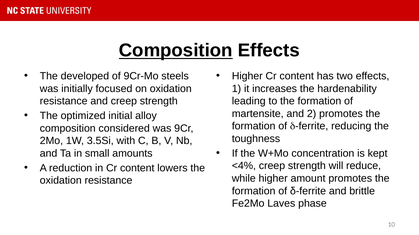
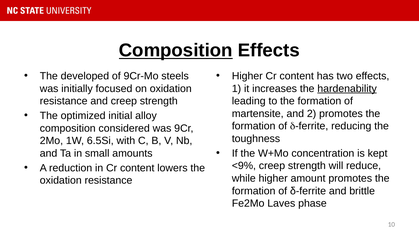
hardenability underline: none -> present (347, 89)
3.5Si: 3.5Si -> 6.5Si (100, 141)
<4%: <4% -> <9% (244, 166)
